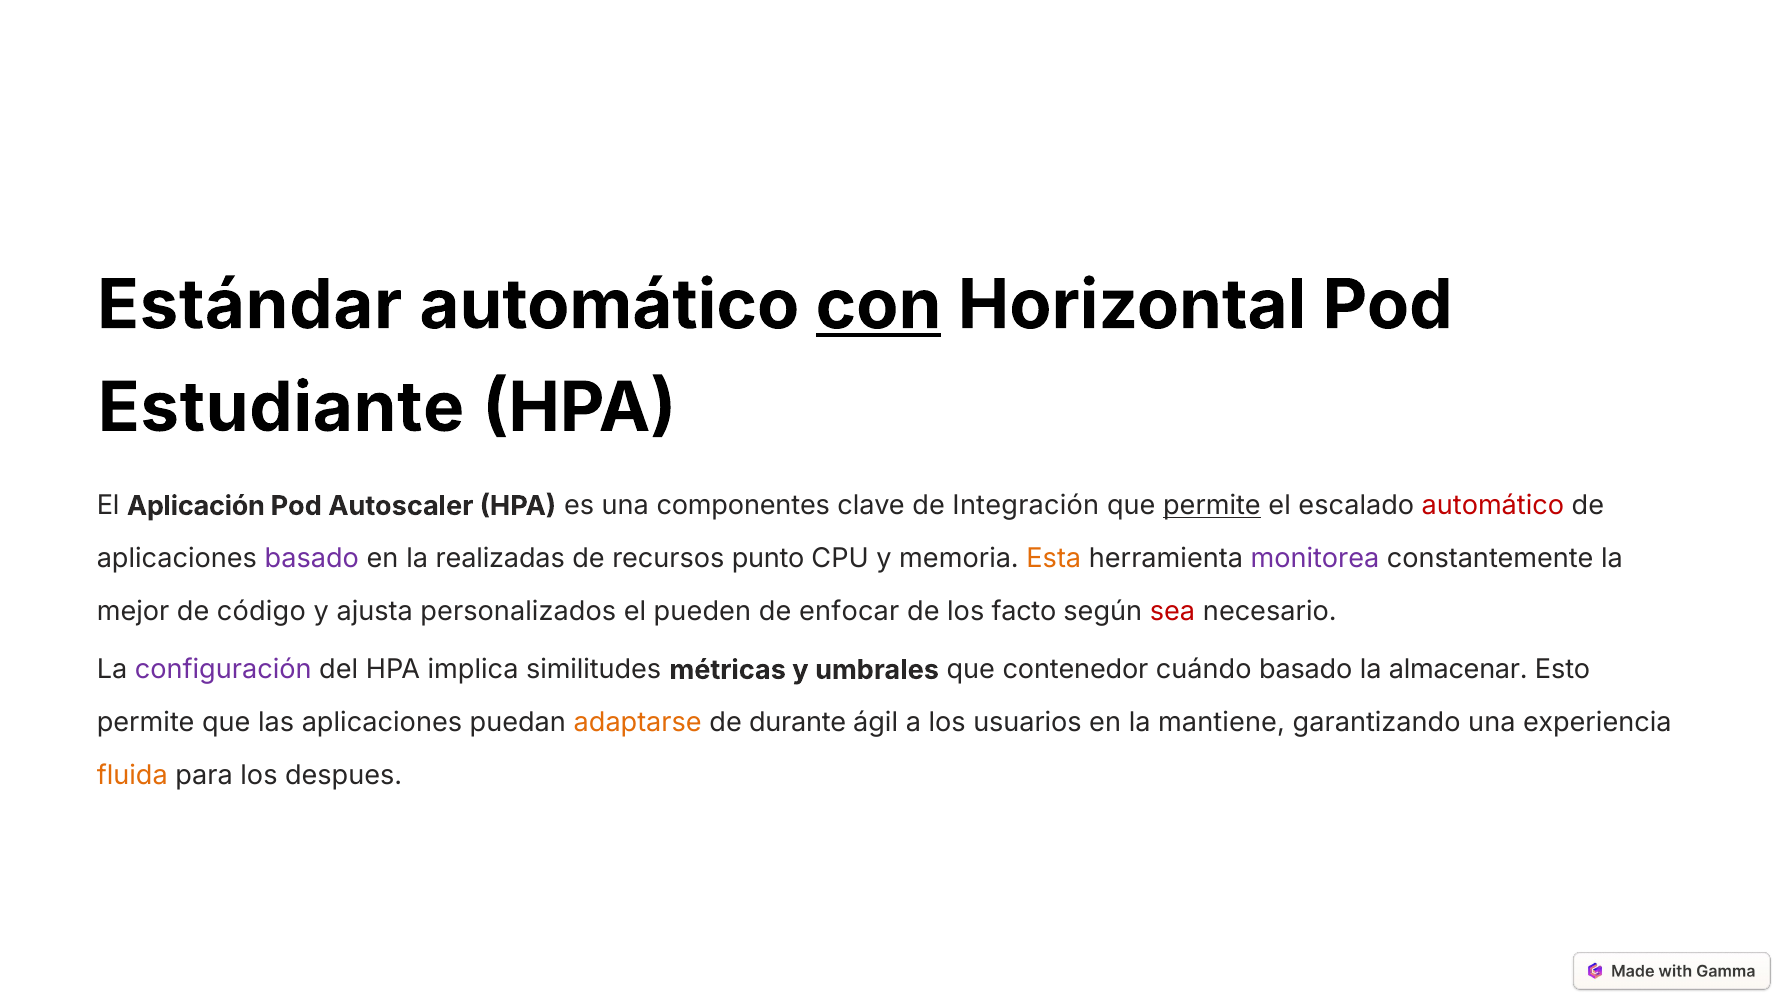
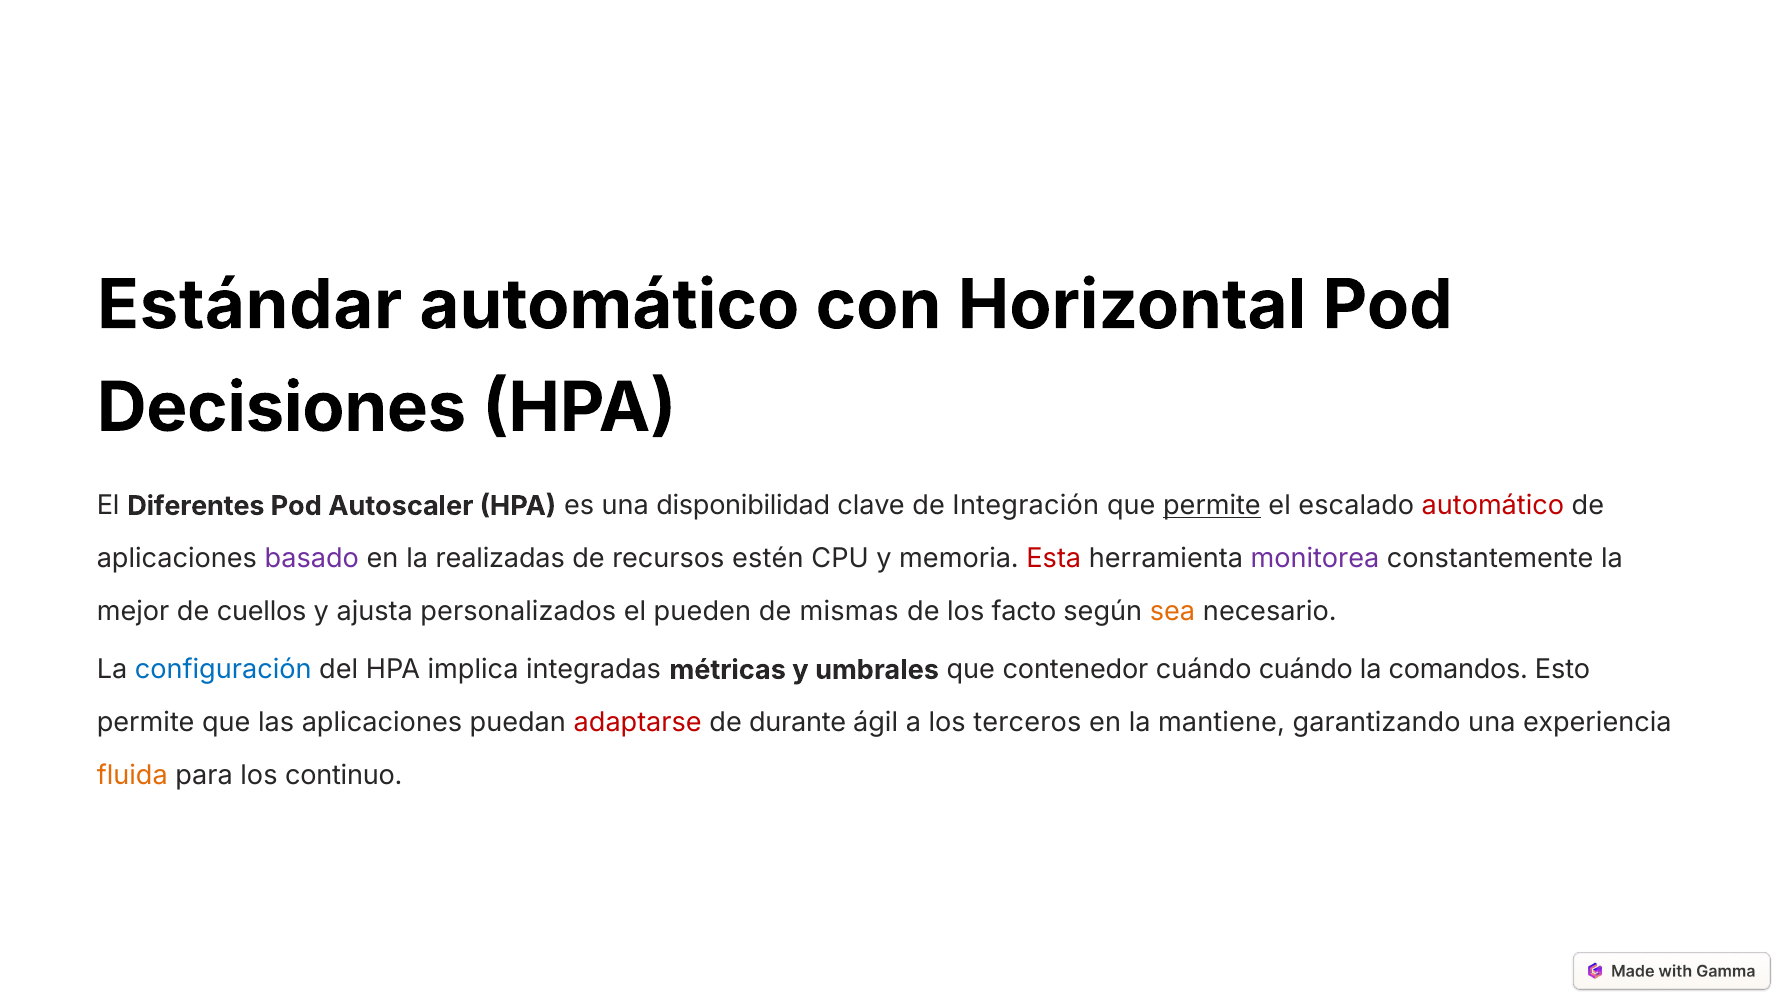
con underline: present -> none (879, 305)
Estudiante: Estudiante -> Decisiones (282, 408)
Aplicación: Aplicación -> Diferentes (196, 506)
componentes: componentes -> disponibilidad (743, 506)
punto: punto -> estén (768, 559)
Esta colour: orange -> red (1054, 559)
código: código -> cuellos (262, 611)
enfocar: enfocar -> mismas (849, 611)
sea colour: red -> orange (1172, 611)
configuración colour: purple -> blue (223, 670)
similitudes: similitudes -> integradas (594, 670)
cuándo basado: basado -> cuándo (1306, 670)
almacenar: almacenar -> comandos (1458, 670)
adaptarse colour: orange -> red (638, 723)
usuarios: usuarios -> terceros (1027, 723)
despues: despues -> continuo (344, 775)
